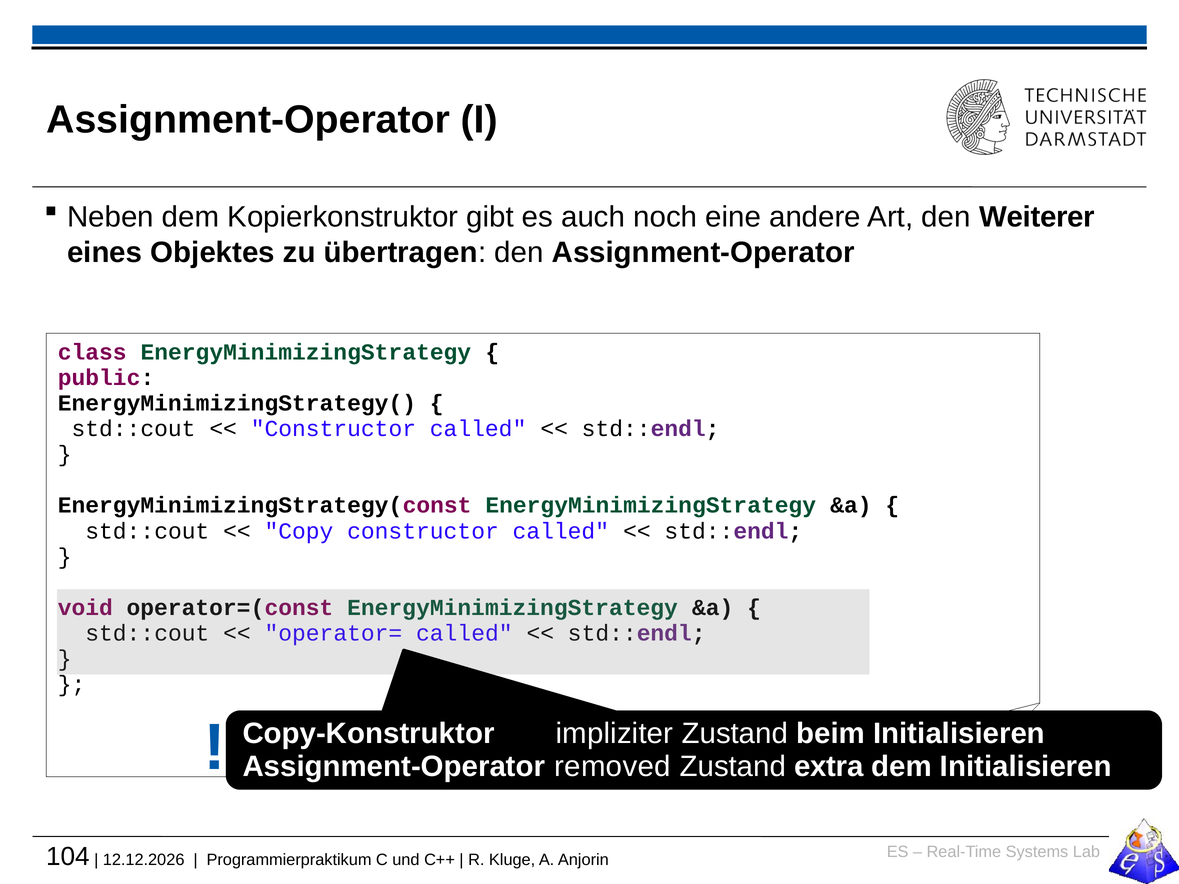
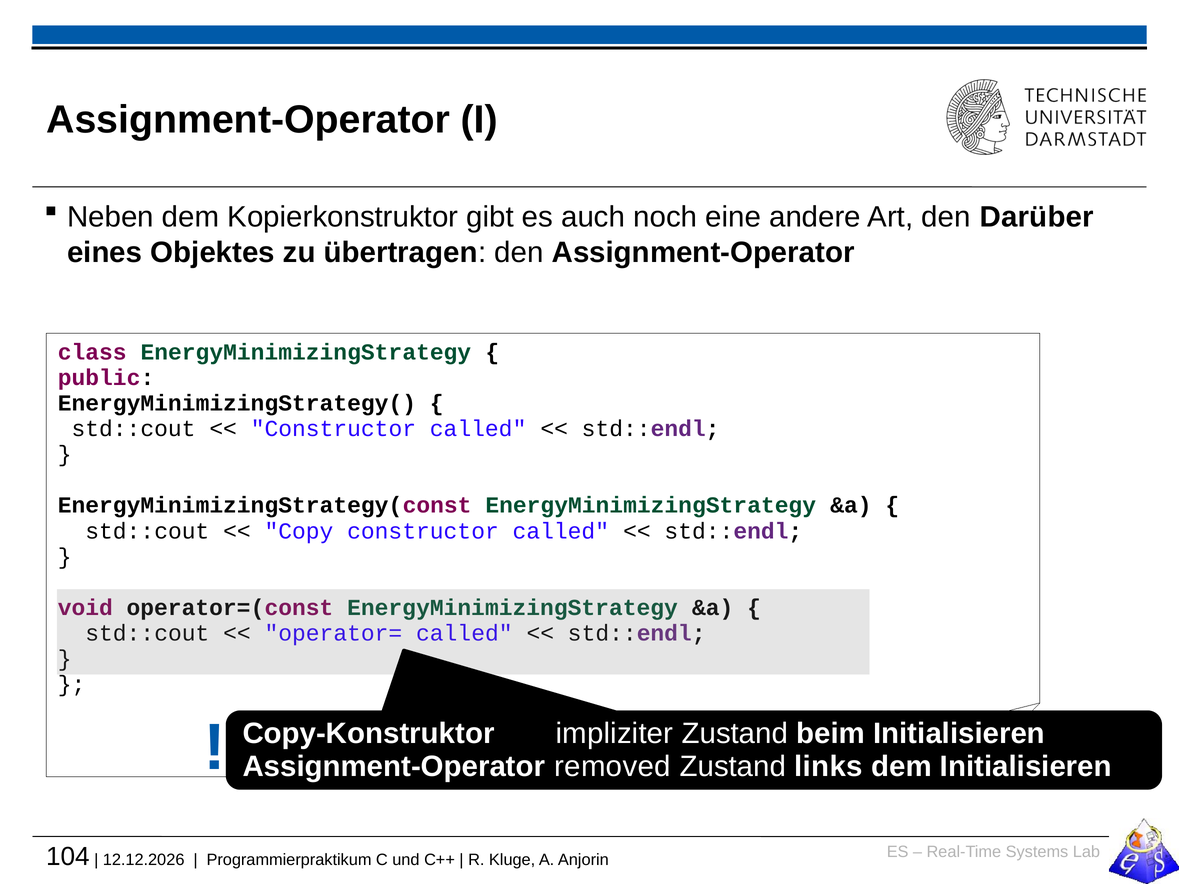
Weiterer: Weiterer -> Darüber (1037, 217)
extra: extra -> links (829, 767)
